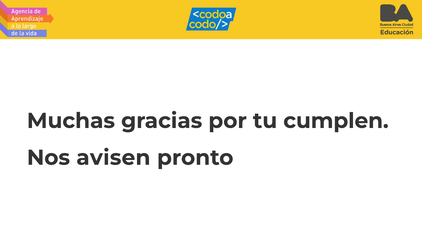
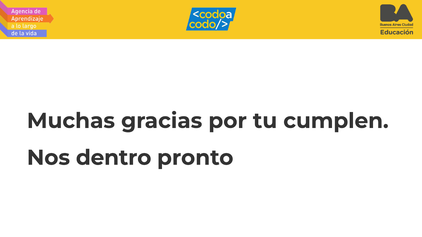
avisen: avisen -> dentro (114, 158)
